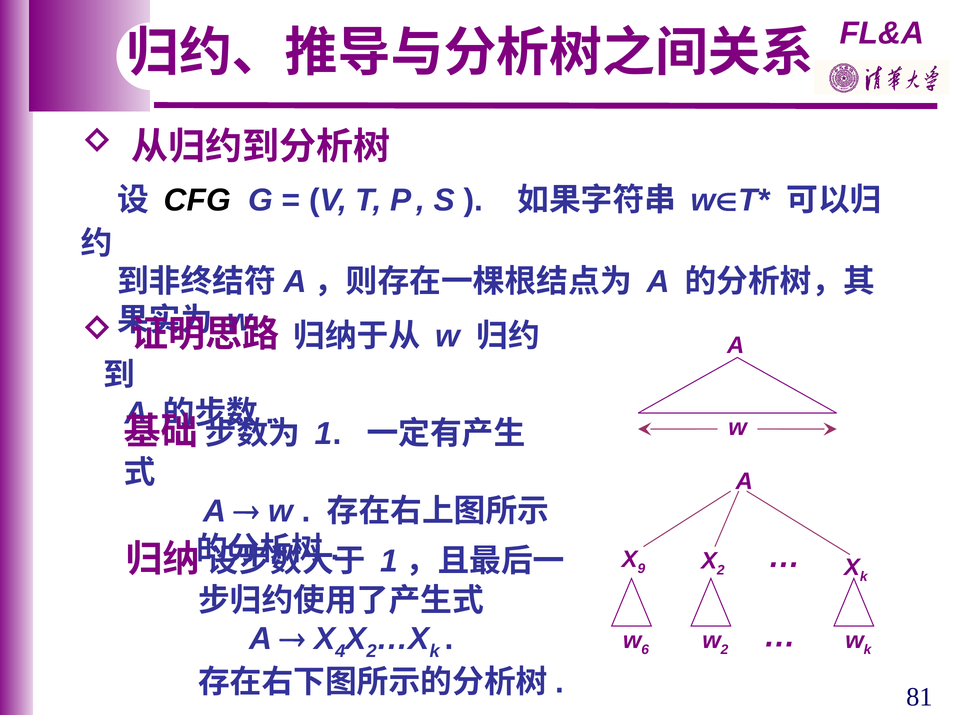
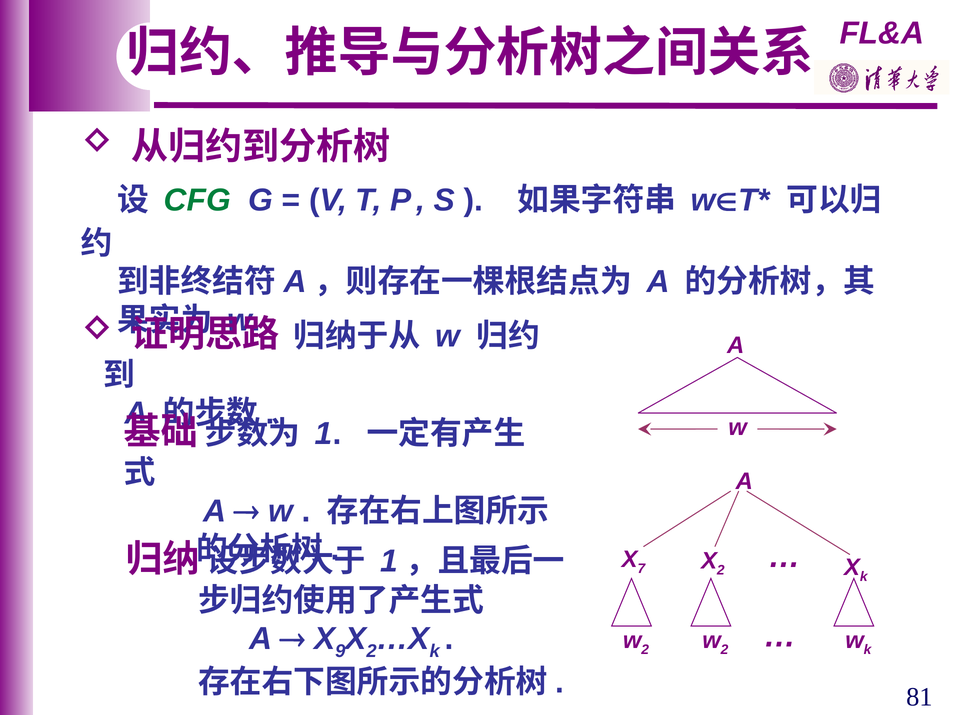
CFG colour: black -> green (197, 200)
9: 9 -> 7 (641, 568)
4: 4 -> 9 (340, 651)
6: 6 -> 2 (645, 649)
